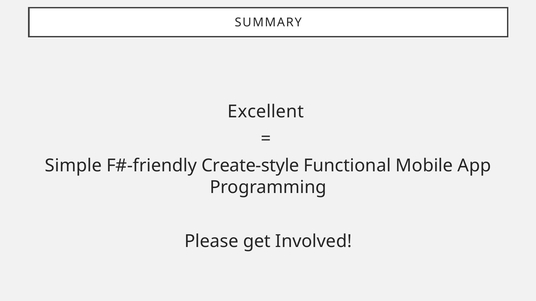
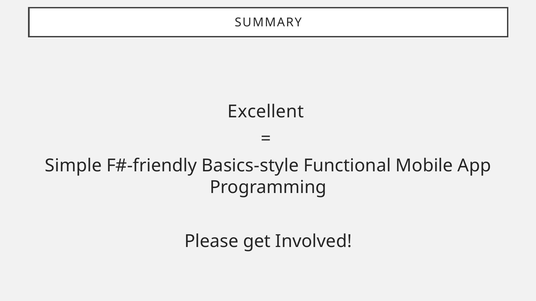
Create-style: Create-style -> Basics-style (250, 166)
